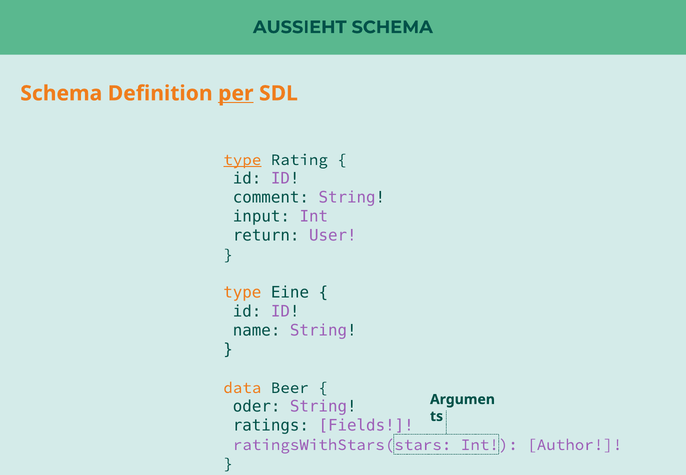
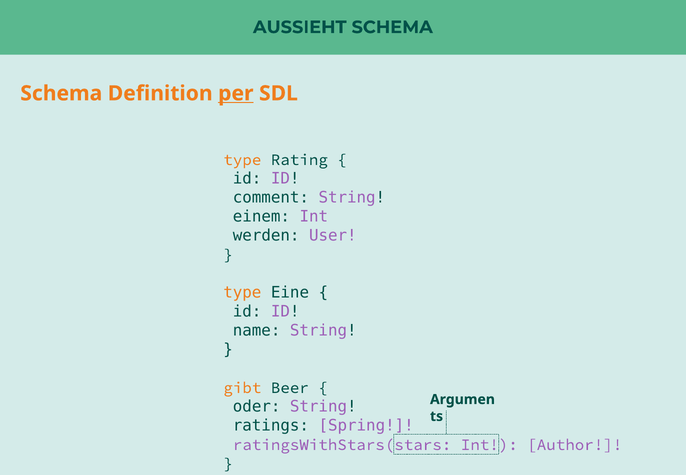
type underline: present -> none (242, 160)
input: input -> einem (261, 217)
return: return -> werden (266, 236)
data: data -> gibt (242, 388)
Fields: Fields -> Spring (366, 426)
